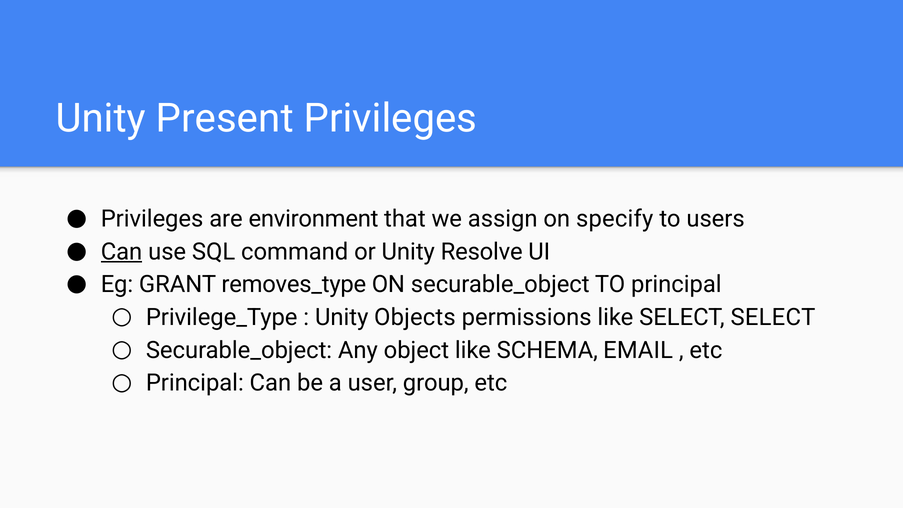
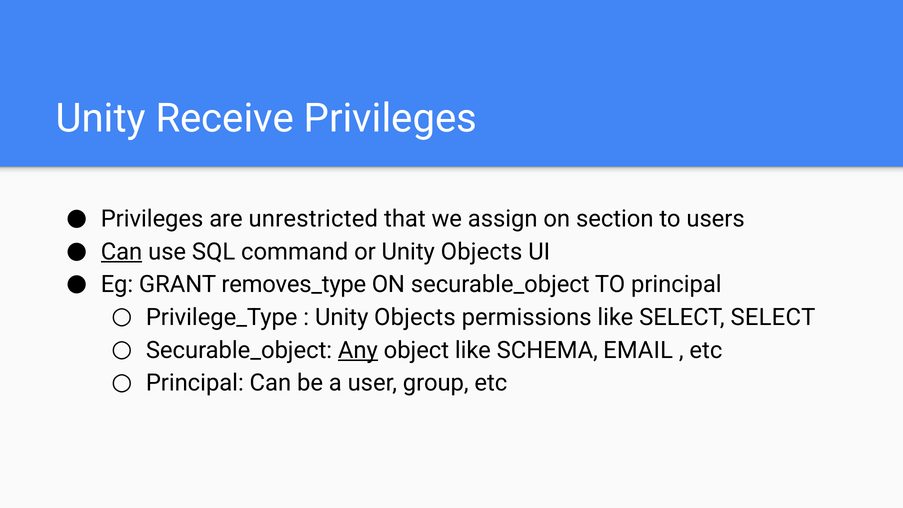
Present: Present -> Receive (225, 118)
environment: environment -> unrestricted (313, 219)
specify: specify -> section (615, 219)
or Unity Resolve: Resolve -> Objects (482, 252)
Any underline: none -> present (358, 350)
